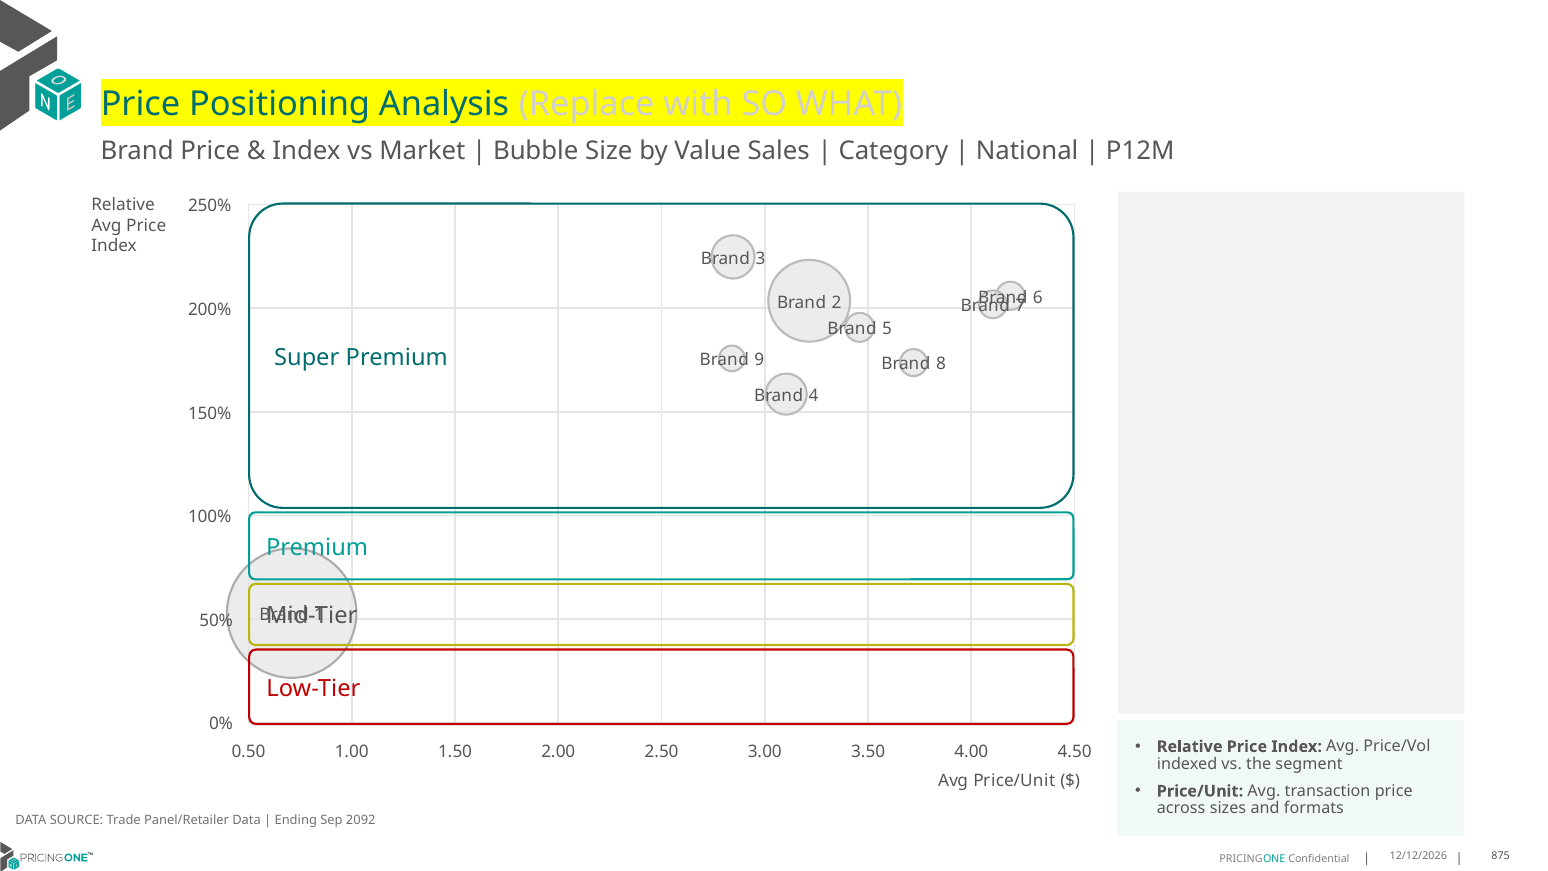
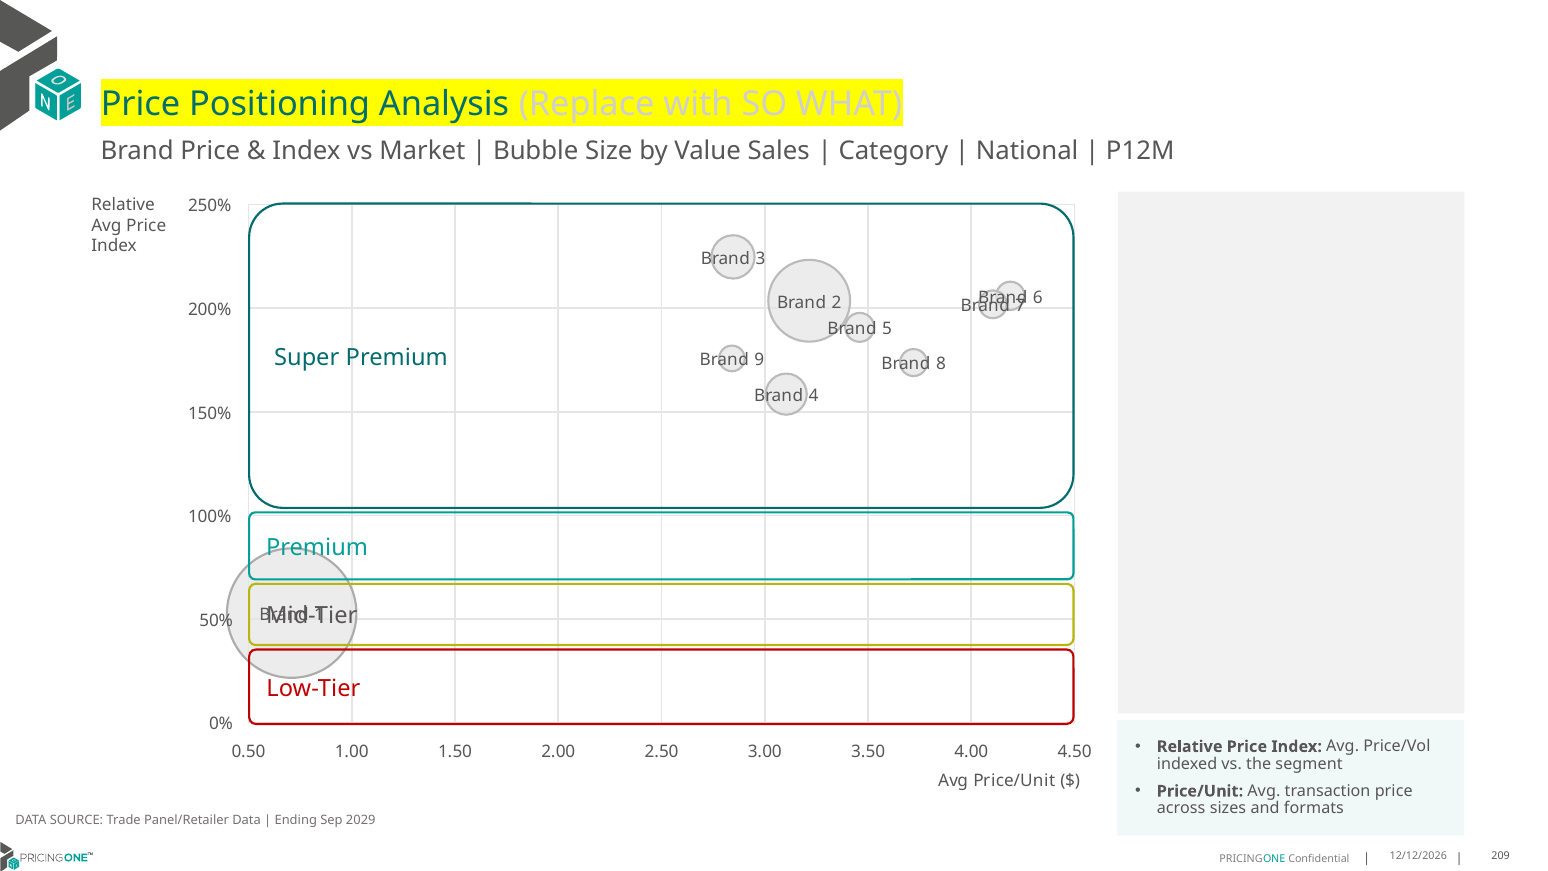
2092: 2092 -> 2029 (361, 820)
875: 875 -> 209 (1501, 856)
